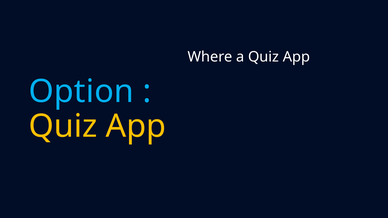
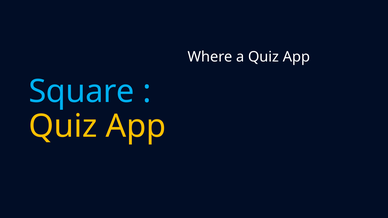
Option: Option -> Square (81, 91)
